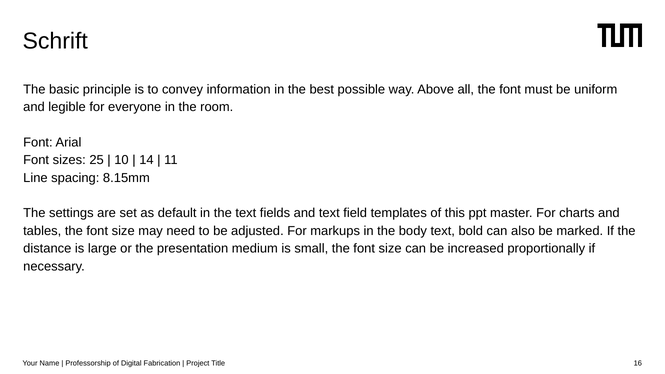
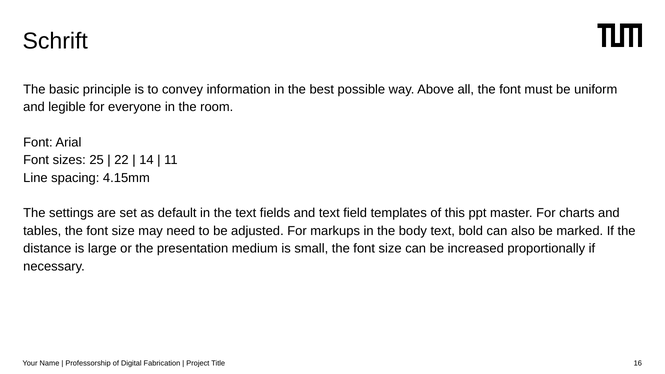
10: 10 -> 22 (121, 160)
8.15mm: 8.15mm -> 4.15mm (126, 178)
